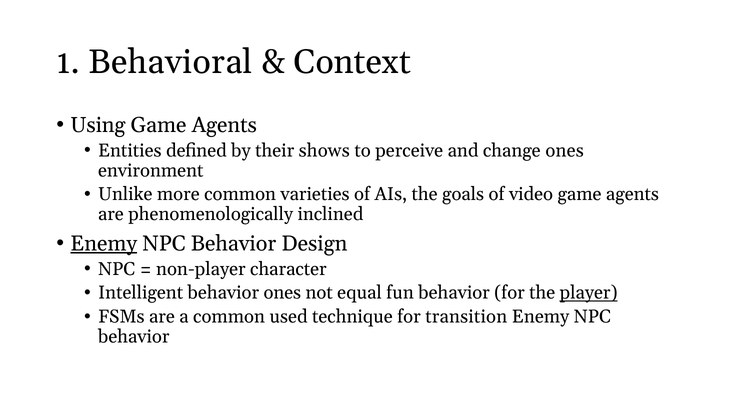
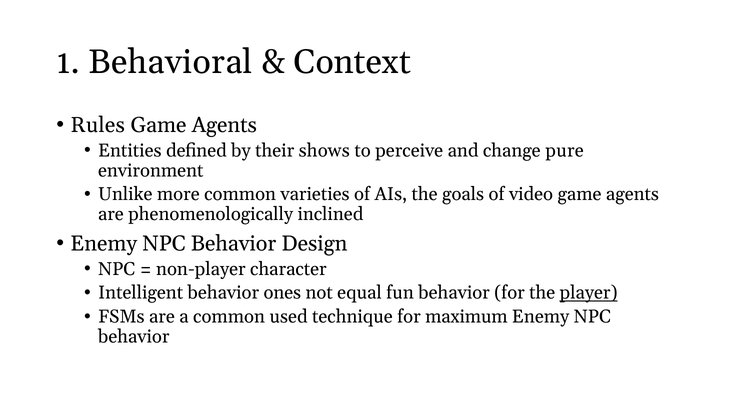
Using: Using -> Rules (98, 125)
change ones: ones -> pure (565, 151)
Enemy underline: present -> none (104, 244)
transition: transition -> maximum (466, 317)
